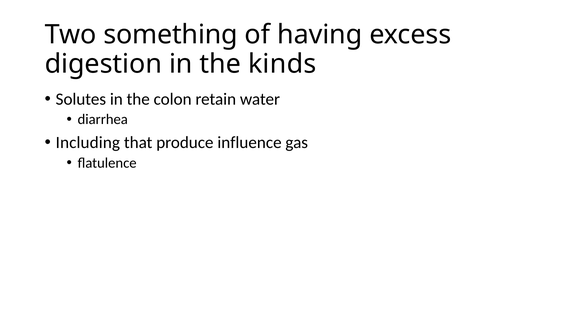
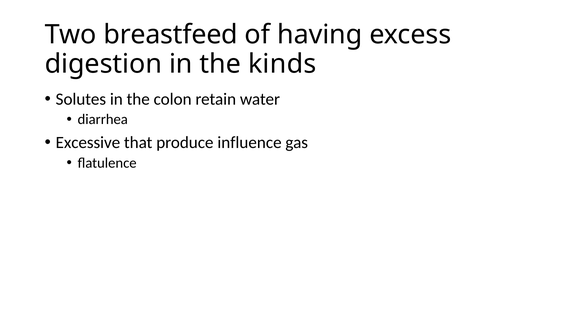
something: something -> breastfeed (171, 35)
Including: Including -> Excessive (88, 143)
